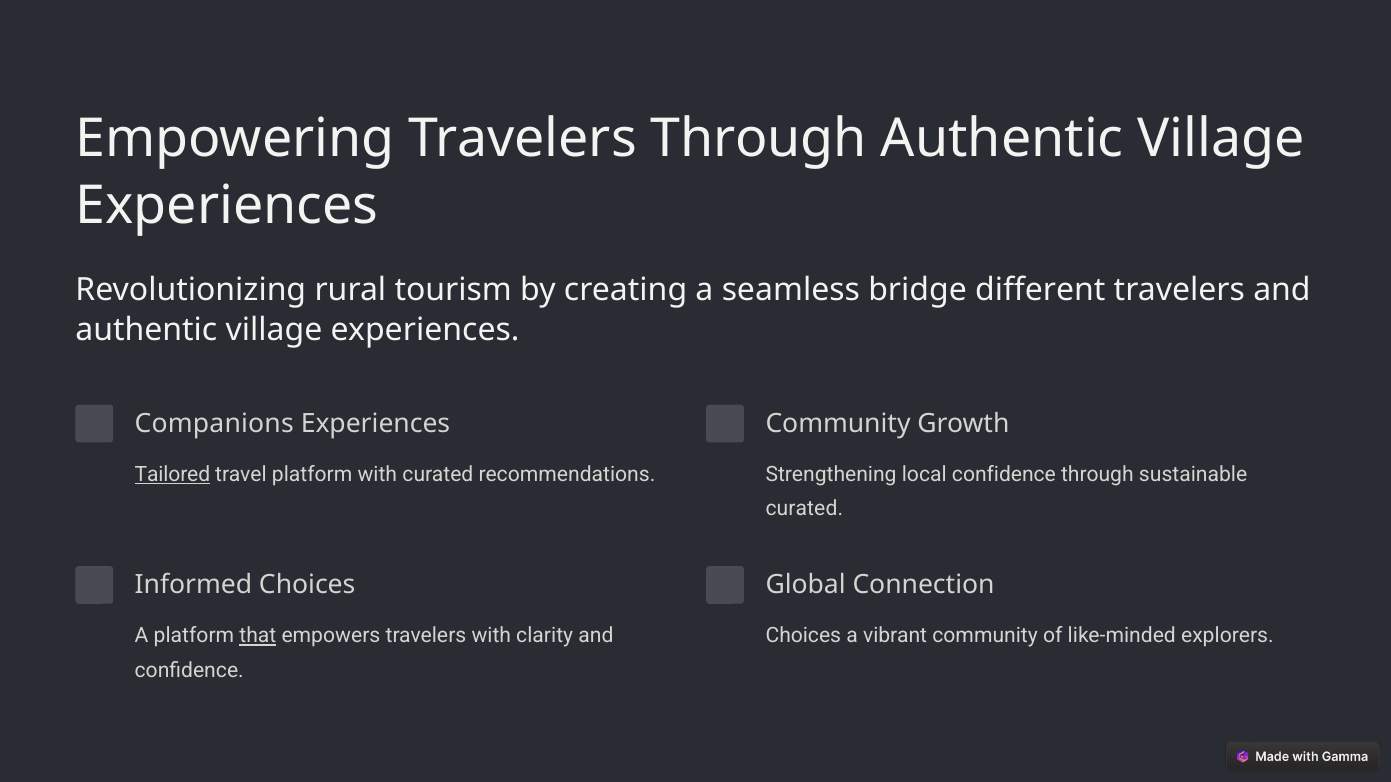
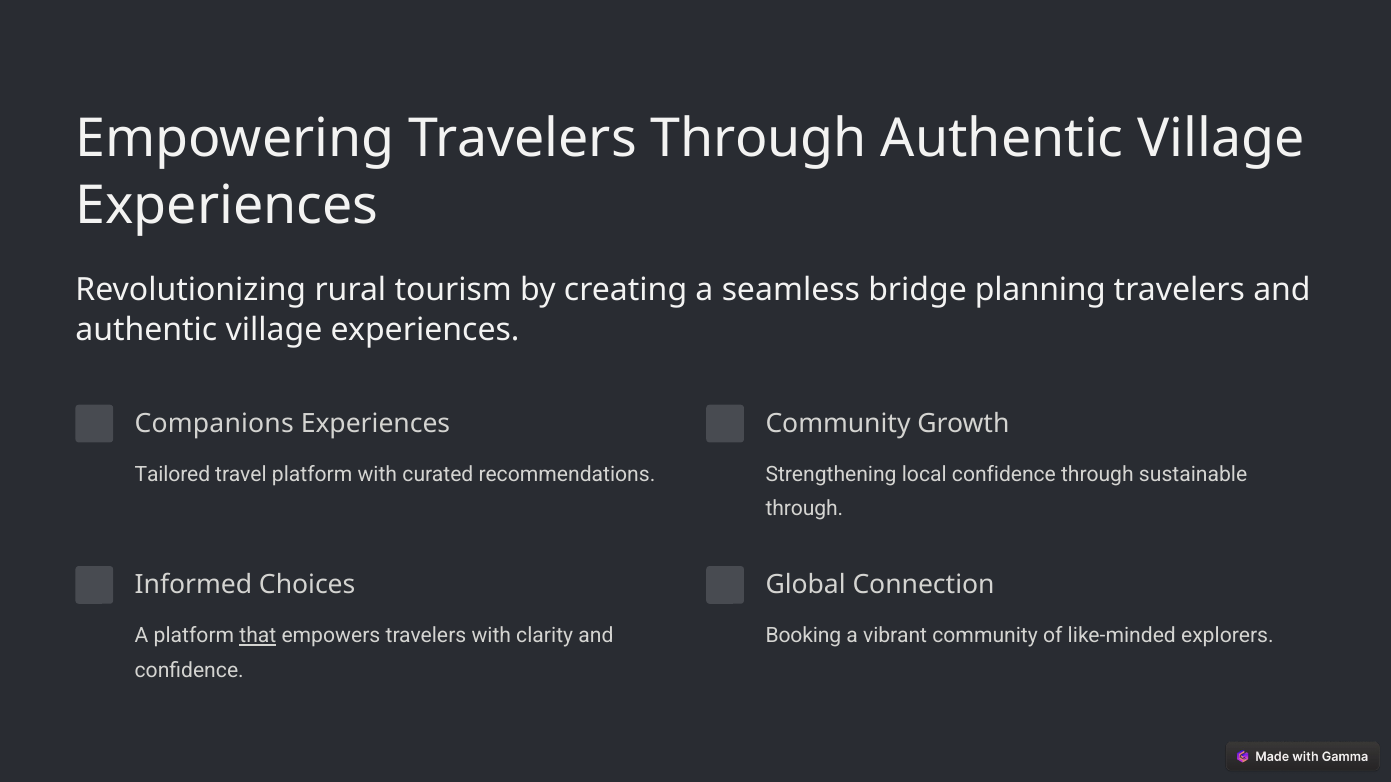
different: different -> planning (1040, 290)
Tailored underline: present -> none (172, 475)
curated: curated -> through (804, 509)
Choices: Choices -> Booking (803, 636)
